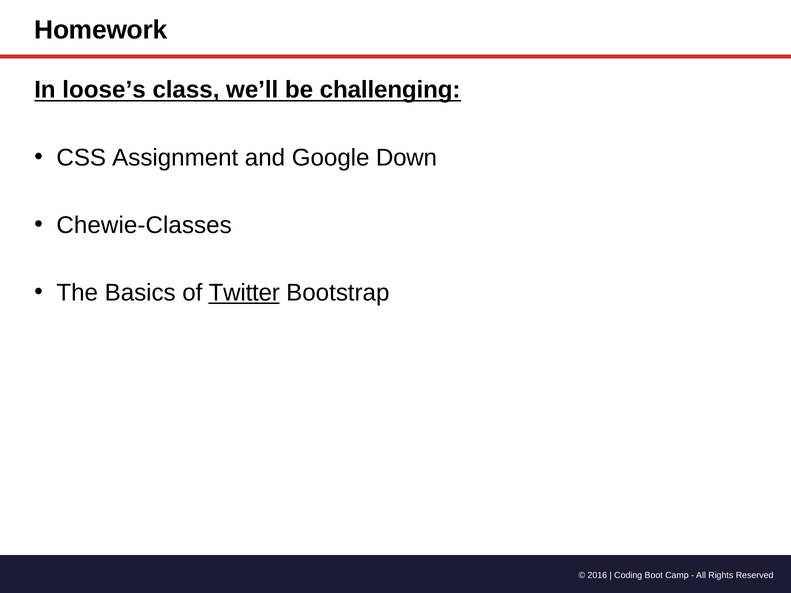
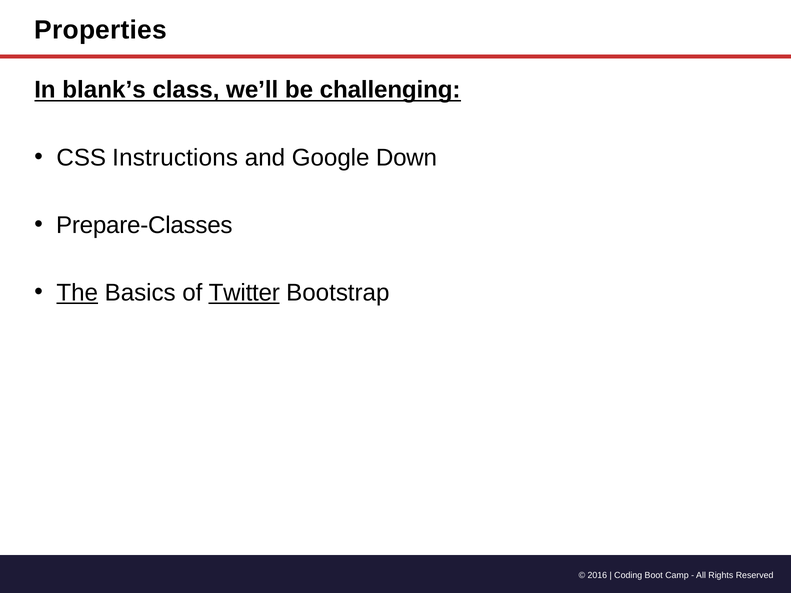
Homework: Homework -> Properties (101, 30)
loose’s: loose’s -> blank’s (104, 90)
Assignment: Assignment -> Instructions (175, 158)
Chewie-Classes: Chewie-Classes -> Prepare-Classes (144, 225)
The underline: none -> present (77, 293)
